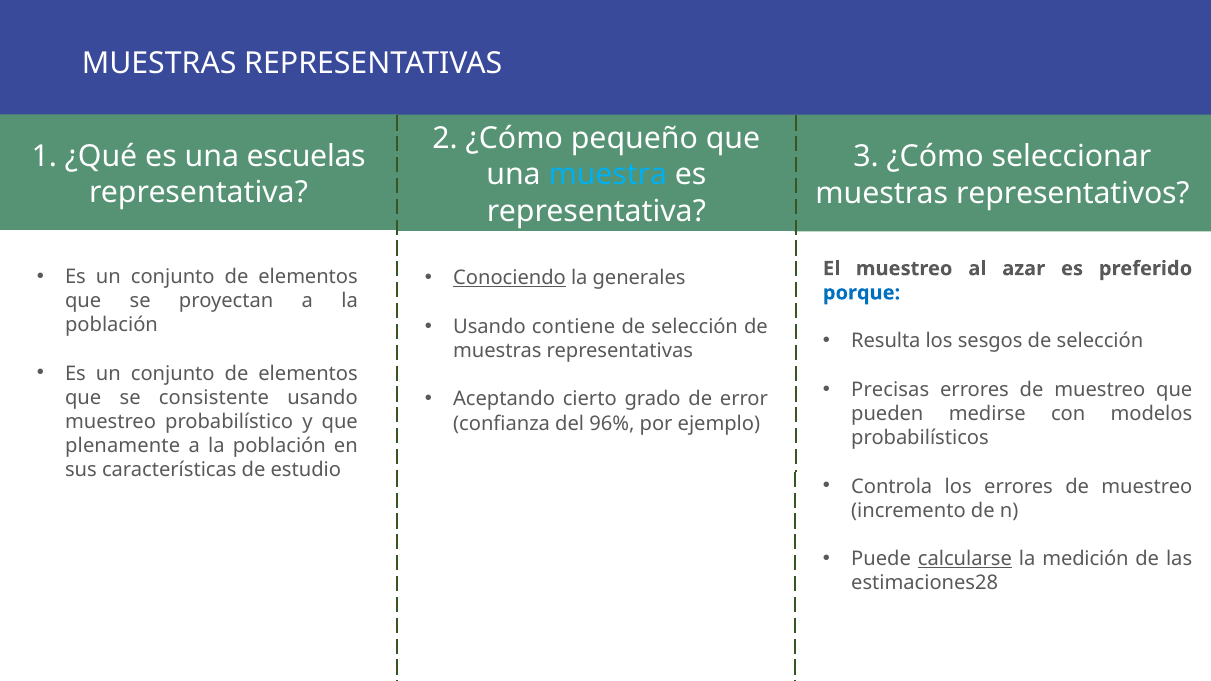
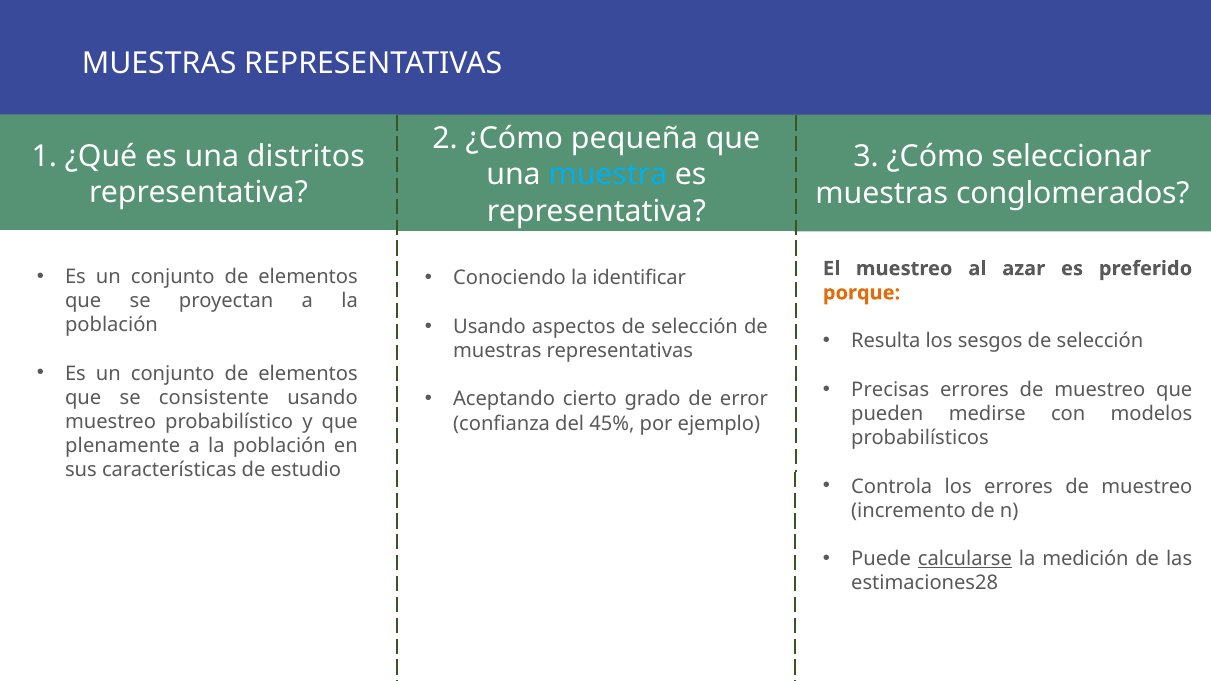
pequeño: pequeño -> pequeña (634, 139)
escuelas: escuelas -> distritos (306, 156)
representativos: representativos -> conglomerados (1073, 193)
Conociendo underline: present -> none (510, 278)
generales: generales -> identificar (639, 278)
porque colour: blue -> orange (862, 293)
contiene: contiene -> aspectos (574, 327)
96%: 96% -> 45% (612, 423)
